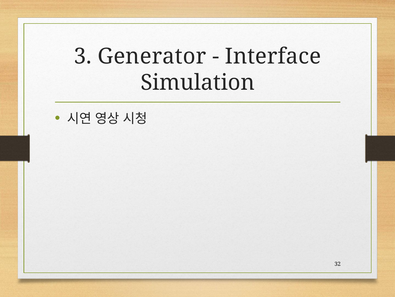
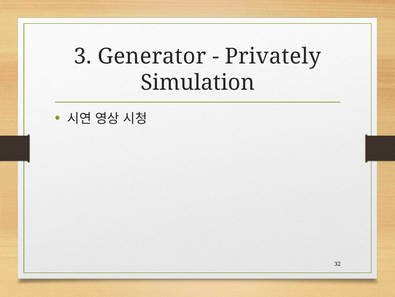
Interface: Interface -> Privately (273, 56)
